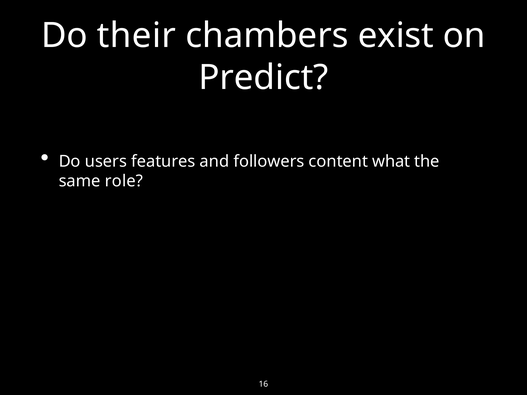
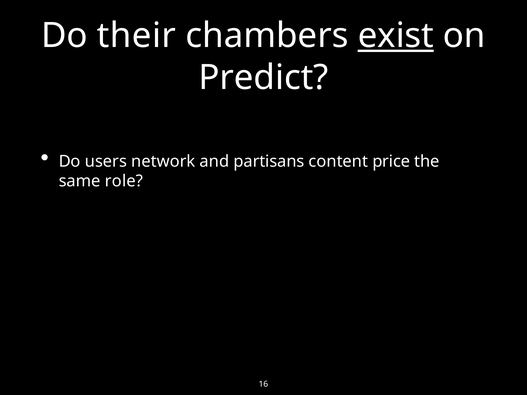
exist underline: none -> present (396, 36)
features: features -> network (163, 162)
followers: followers -> partisans (269, 162)
what: what -> price (391, 162)
